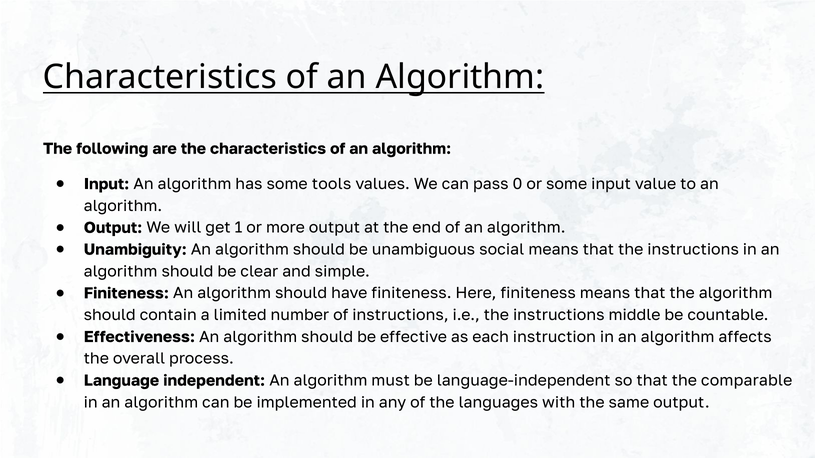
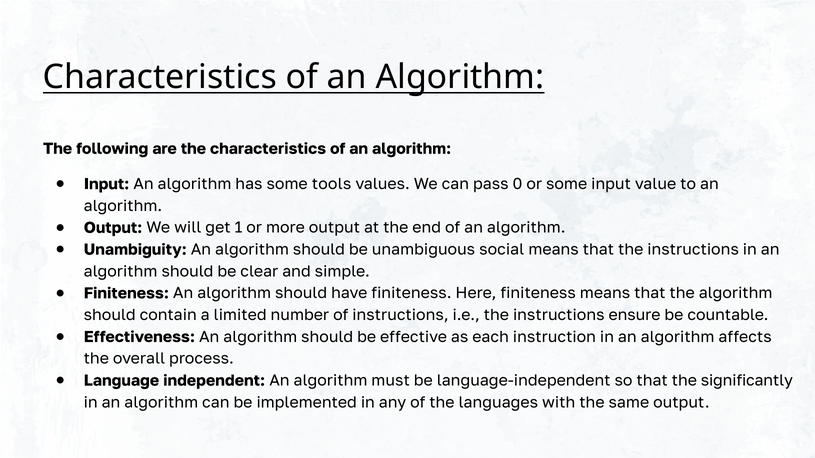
middle: middle -> ensure (635, 315)
comparable: comparable -> significantly (747, 381)
